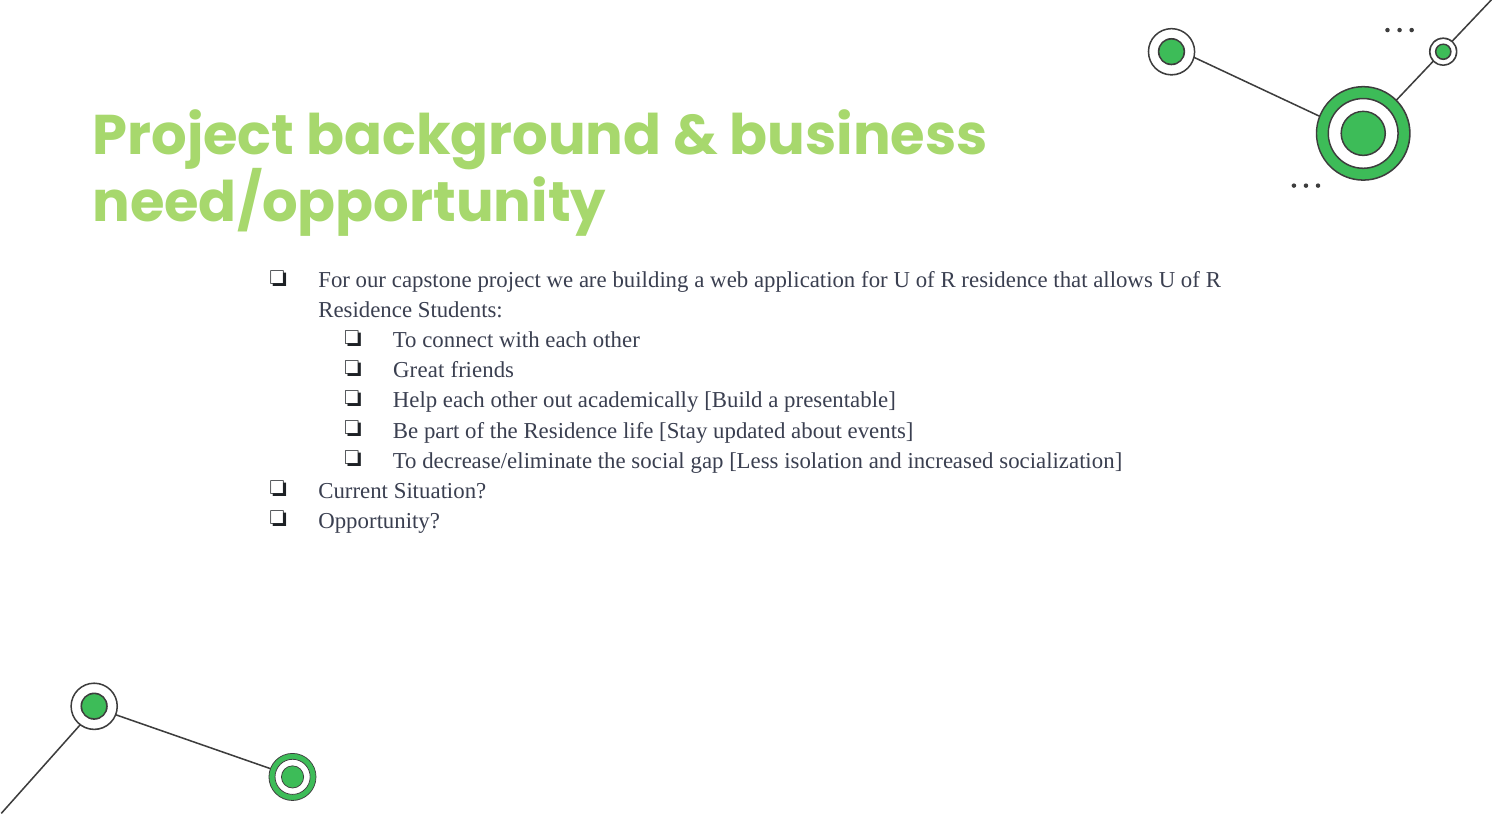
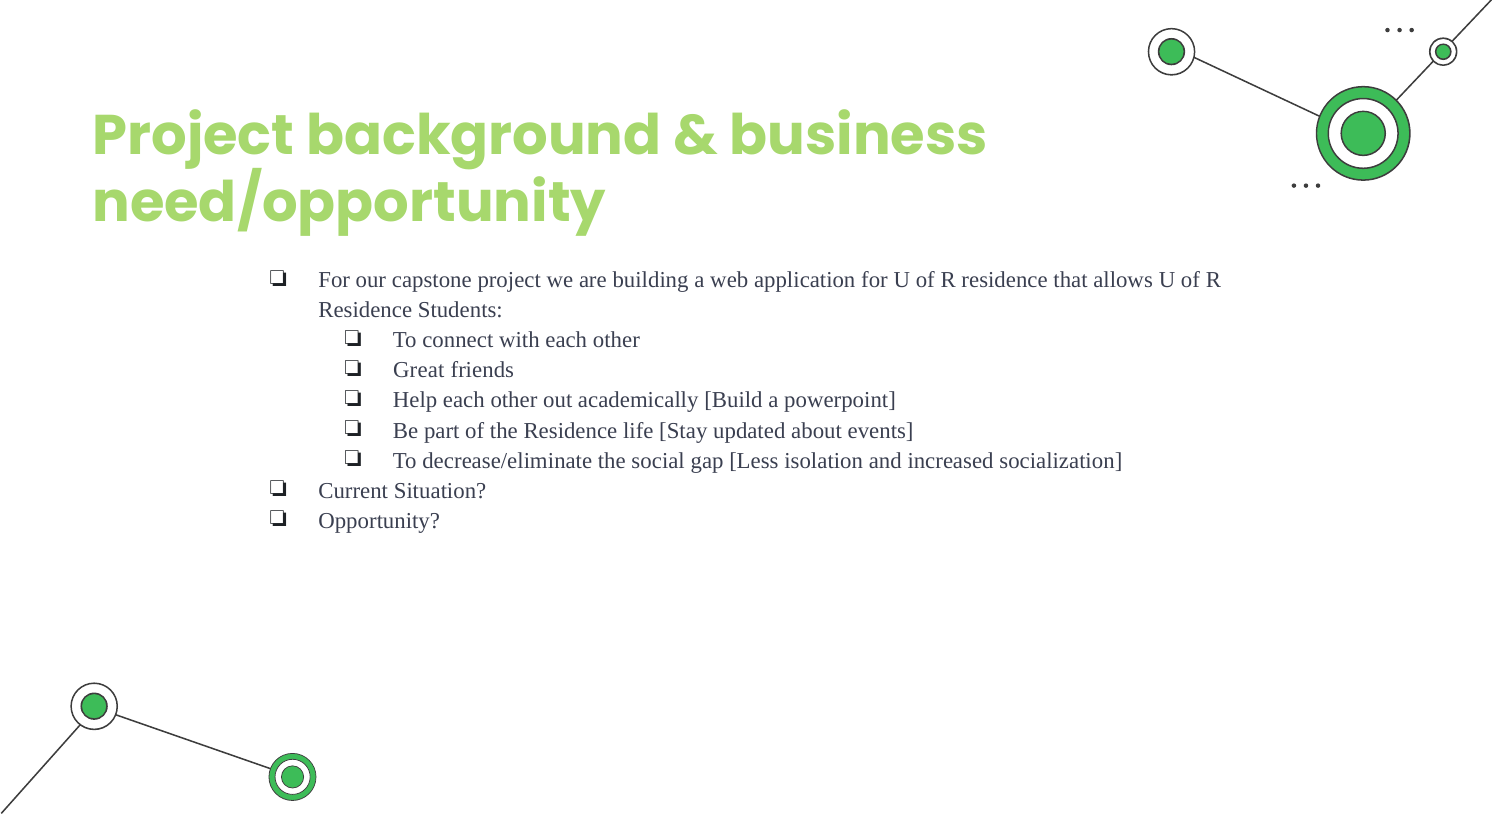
presentable: presentable -> powerpoint (840, 401)
